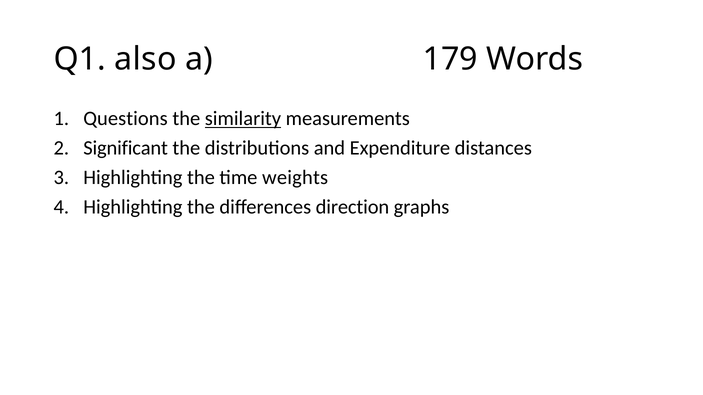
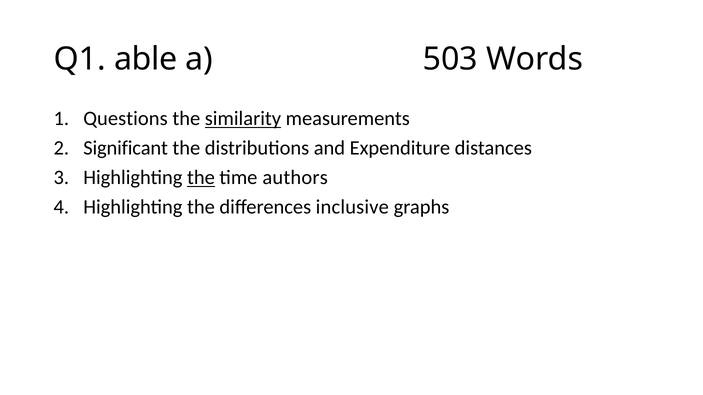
also: also -> able (146, 59)
179: 179 -> 503 (450, 59)
the underline: none -> present (201, 178)
weights: weights -> authors (295, 178)
direction: direction -> inclusive (352, 207)
